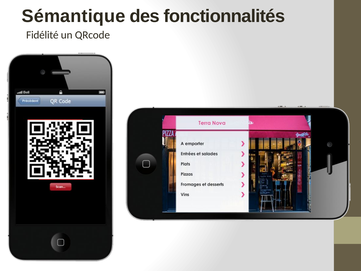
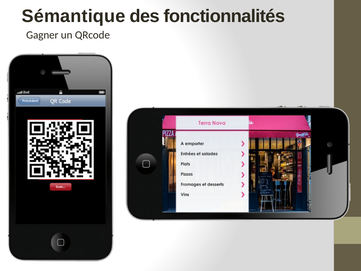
Fidélité: Fidélité -> Gagner (42, 35)
